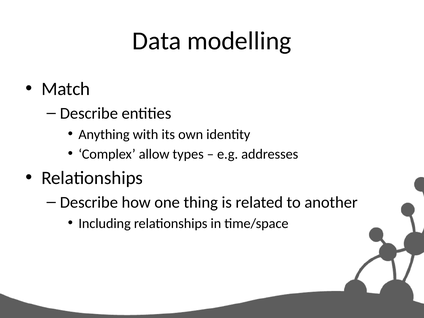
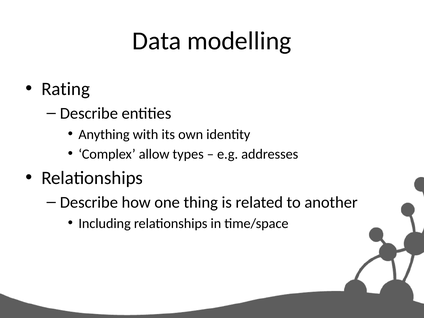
Match: Match -> Rating (66, 89)
